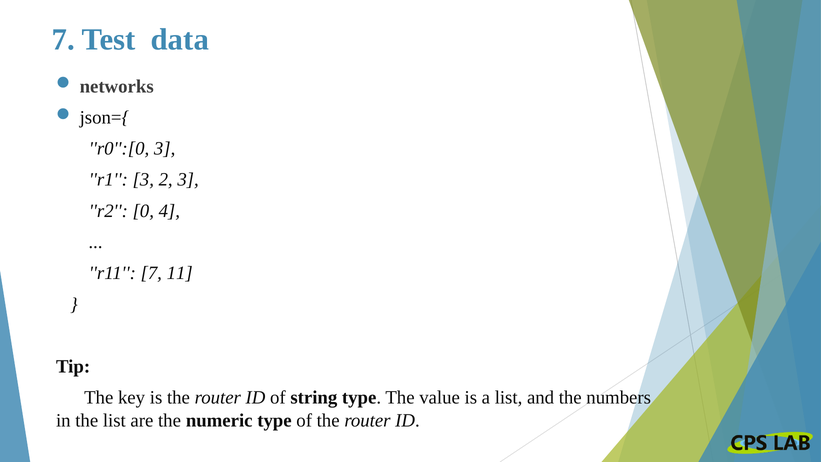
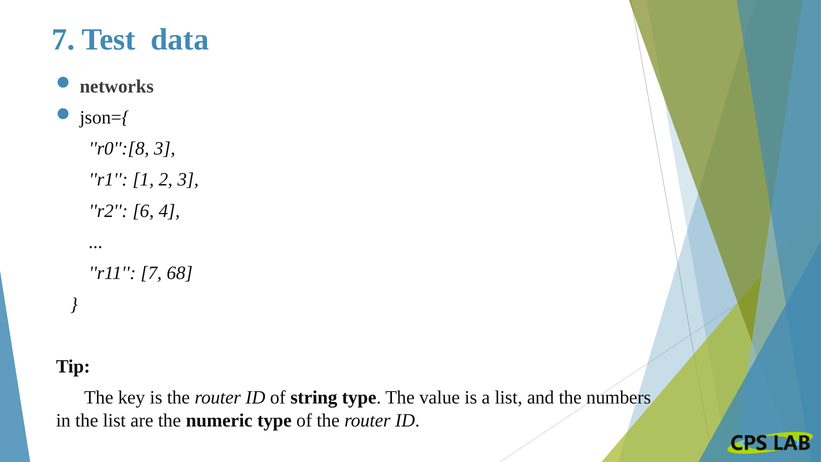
r0'':[0: r0'':[0 -> r0'':[8 (119, 149)
r1 3: 3 -> 1 (143, 180)
0: 0 -> 6 (143, 211)
11: 11 -> 68 (180, 273)
